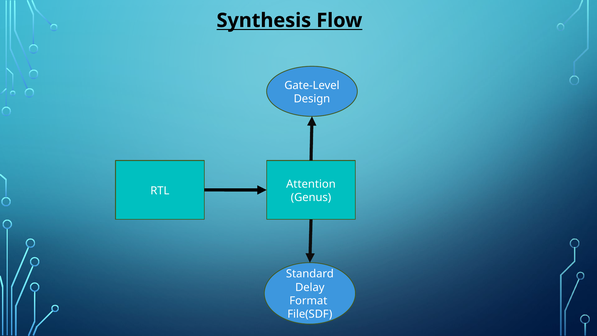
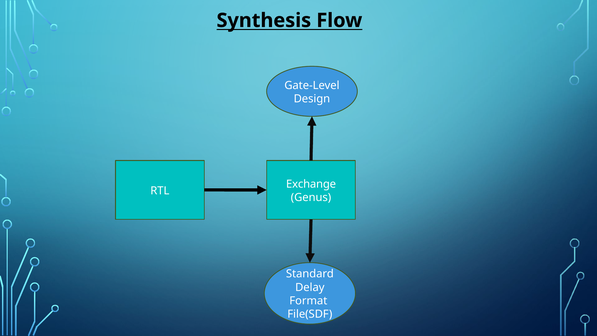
Attention: Attention -> Exchange (311, 184)
